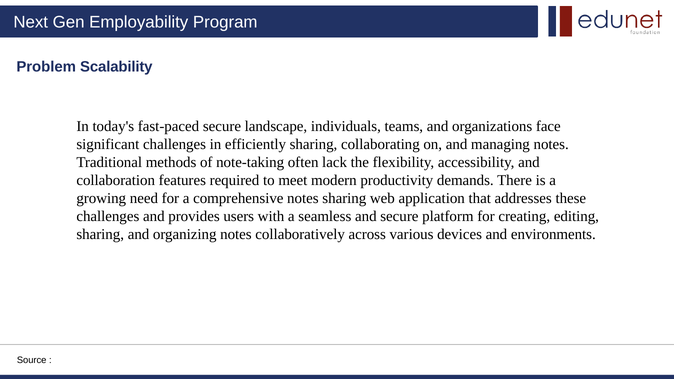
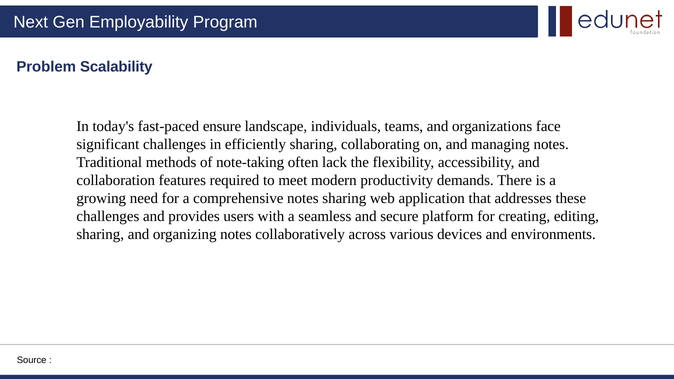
fast-paced secure: secure -> ensure (222, 127)
